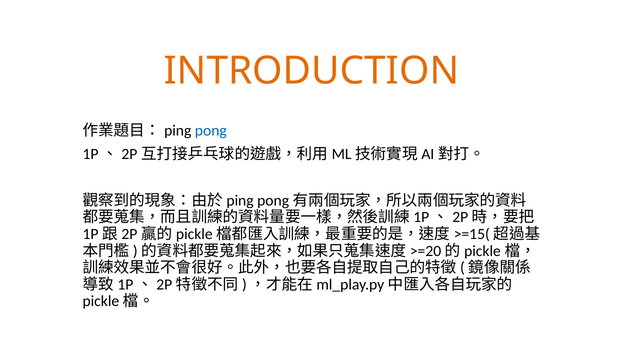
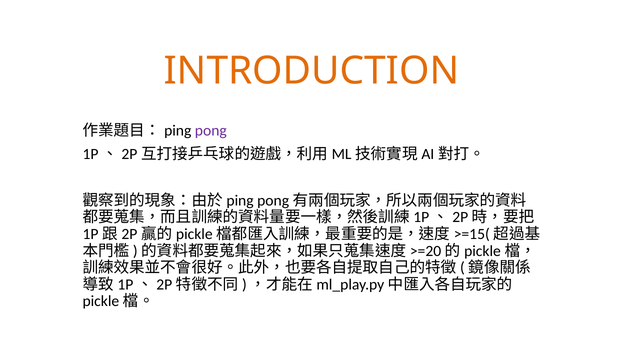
pong colour: blue -> purple (211, 131)
